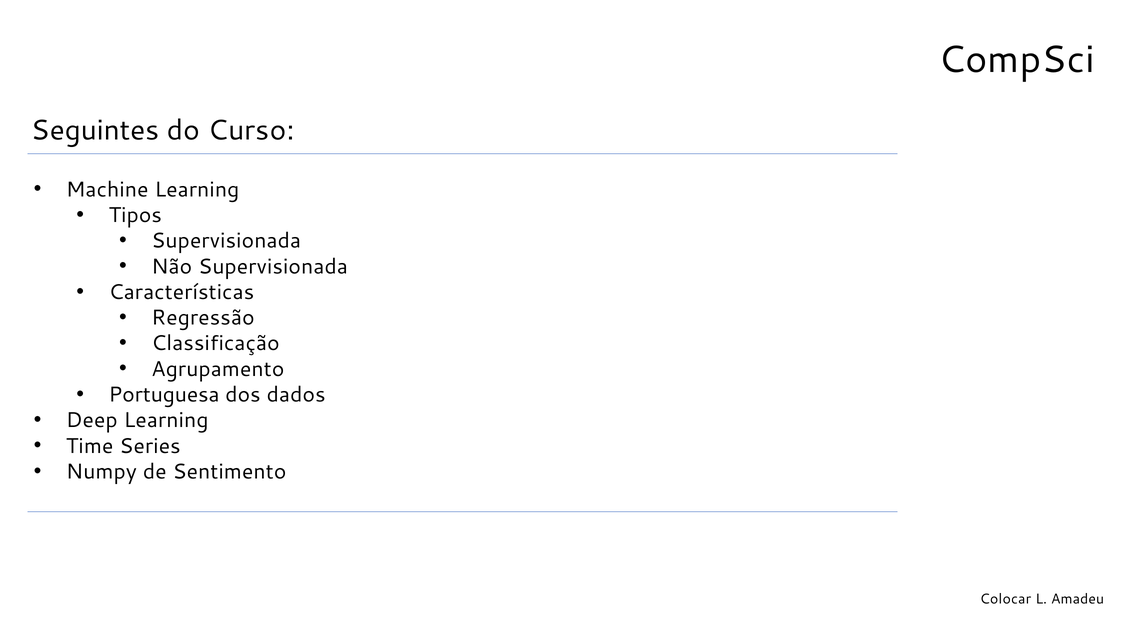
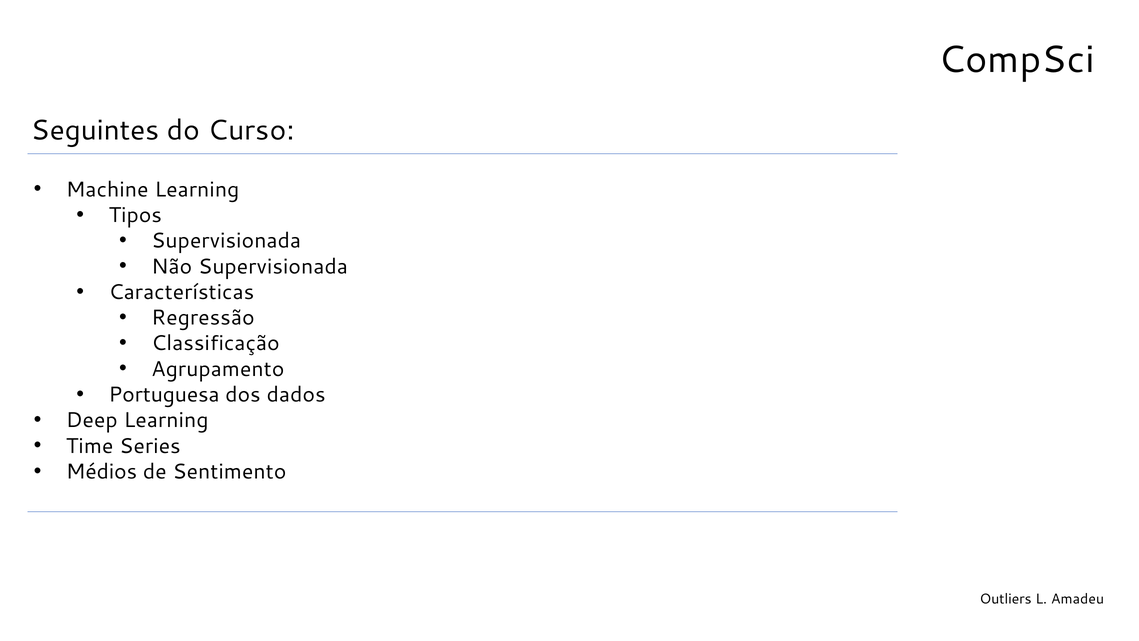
Numpy: Numpy -> Médios (101, 471)
Colocar: Colocar -> Outliers (1006, 599)
